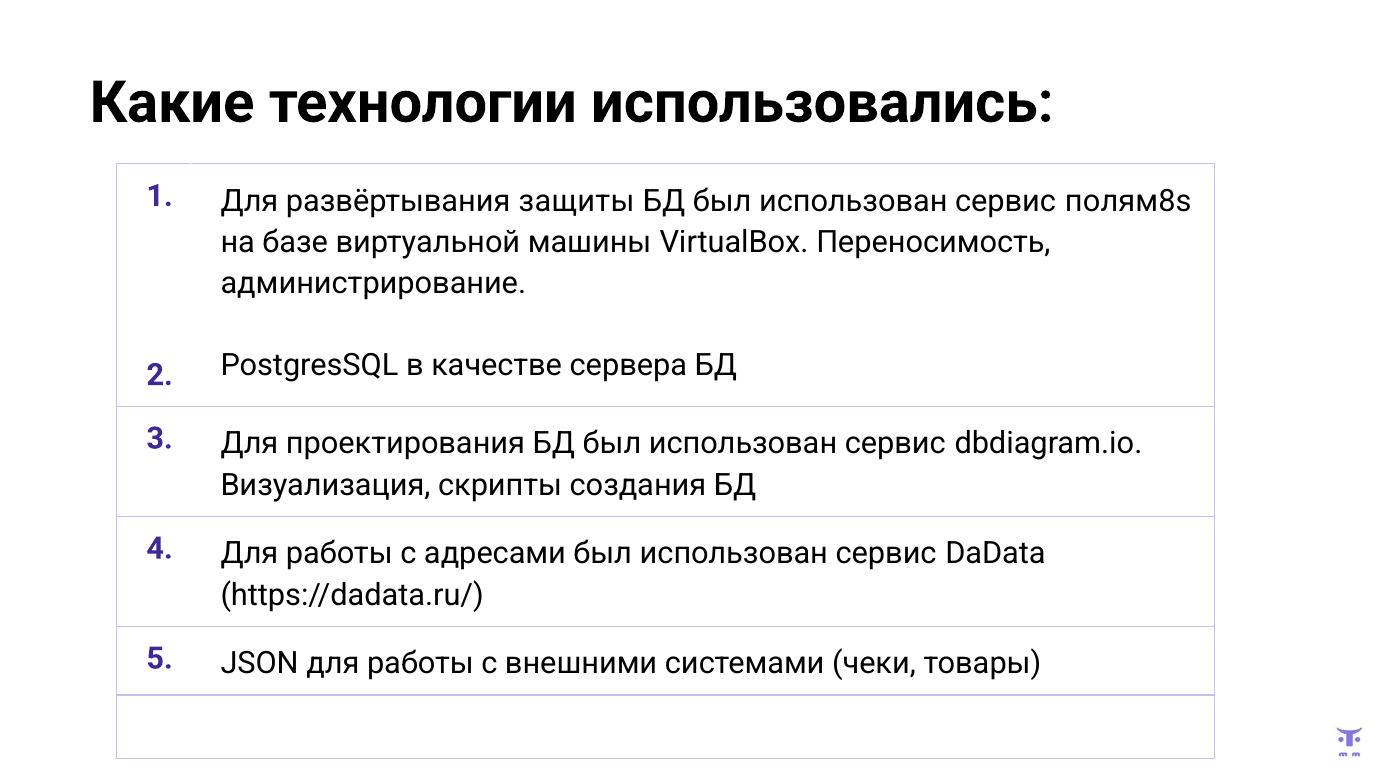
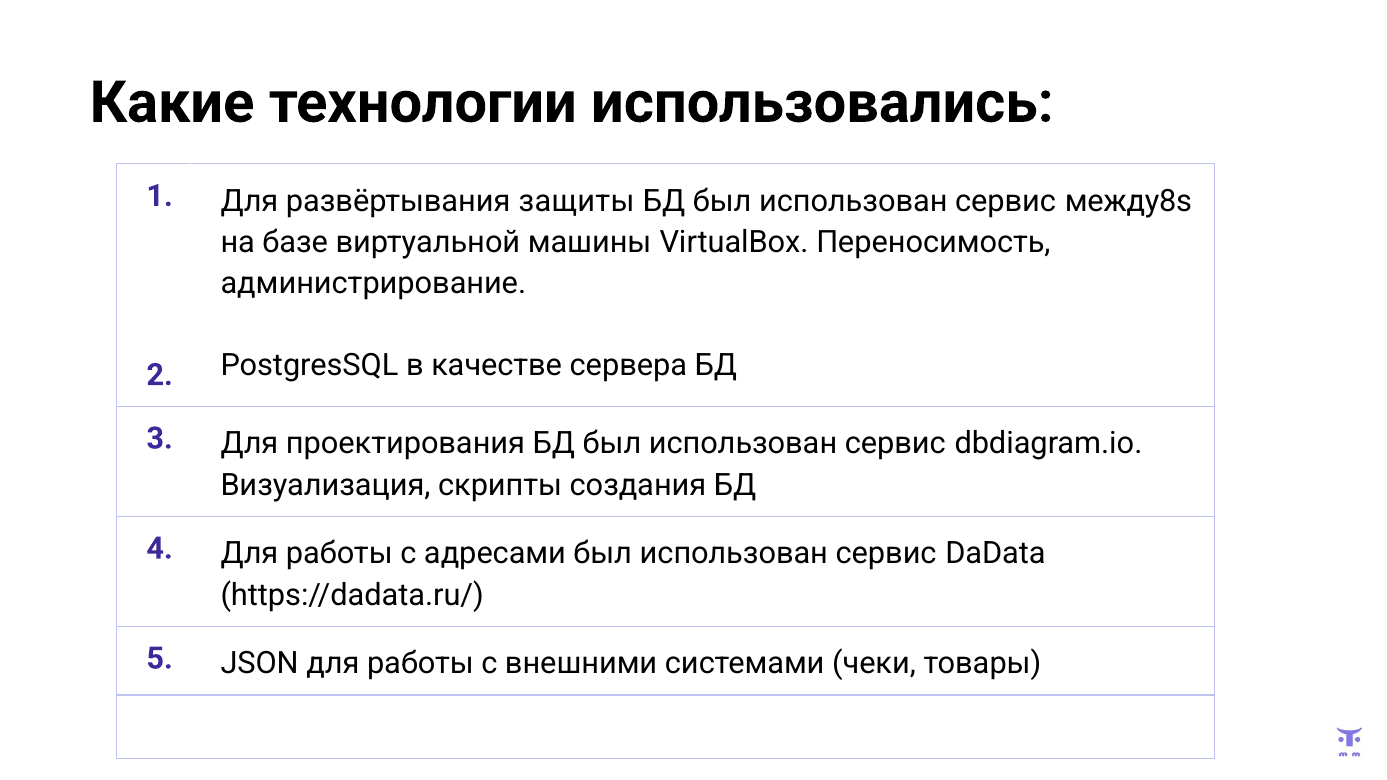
полям8s: полям8s -> между8s (1129, 201)
